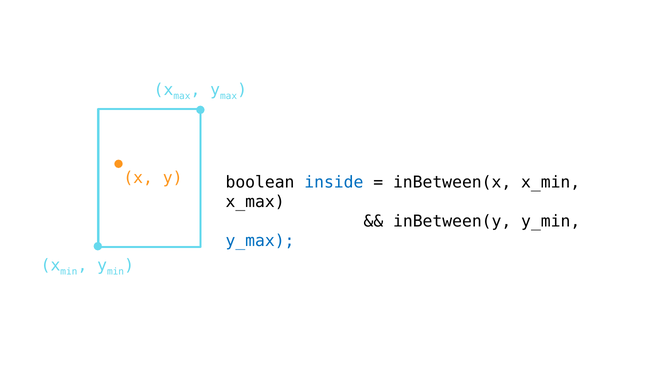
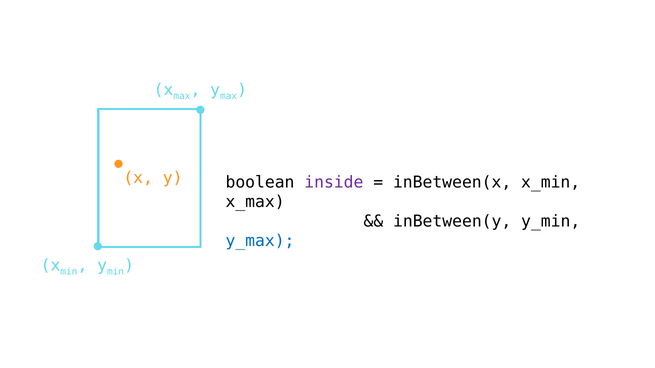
inside colour: blue -> purple (334, 182)
